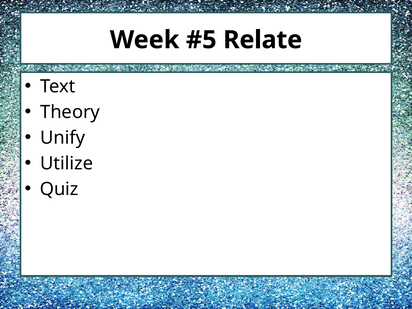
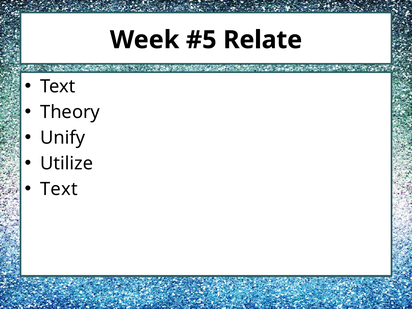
Quiz: Quiz -> Text (59, 189)
